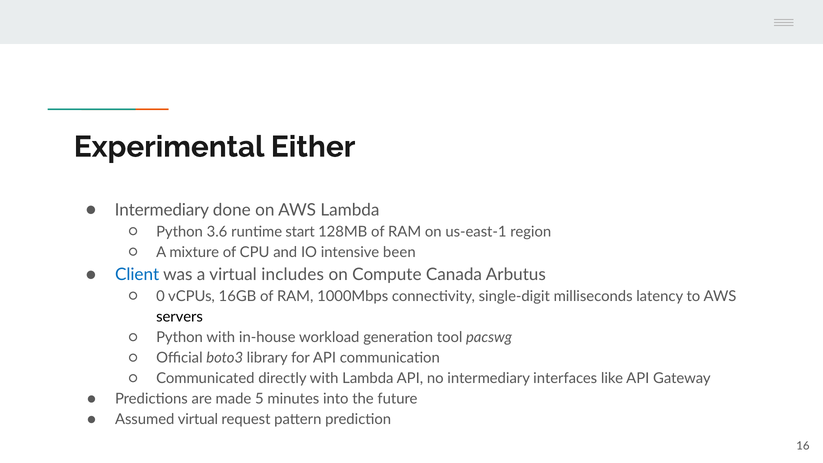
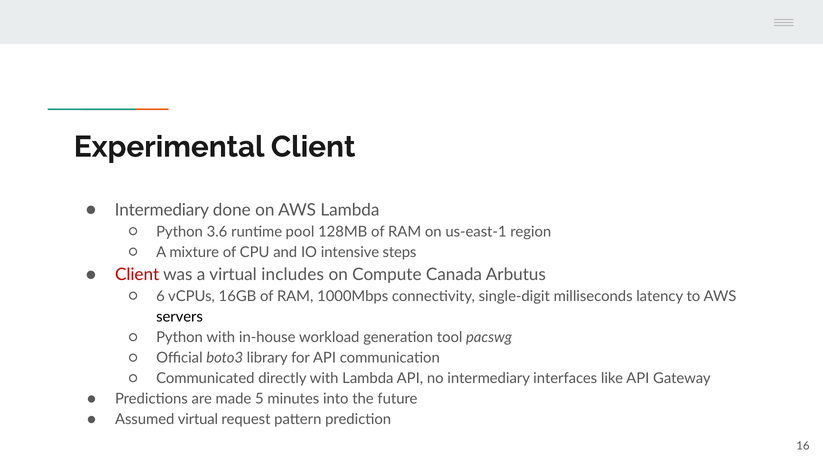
Experimental Either: Either -> Client (313, 147)
start: start -> pool (300, 232)
been: been -> steps (400, 252)
Client colour: blue -> red (137, 275)
0: 0 -> 6 (160, 296)
